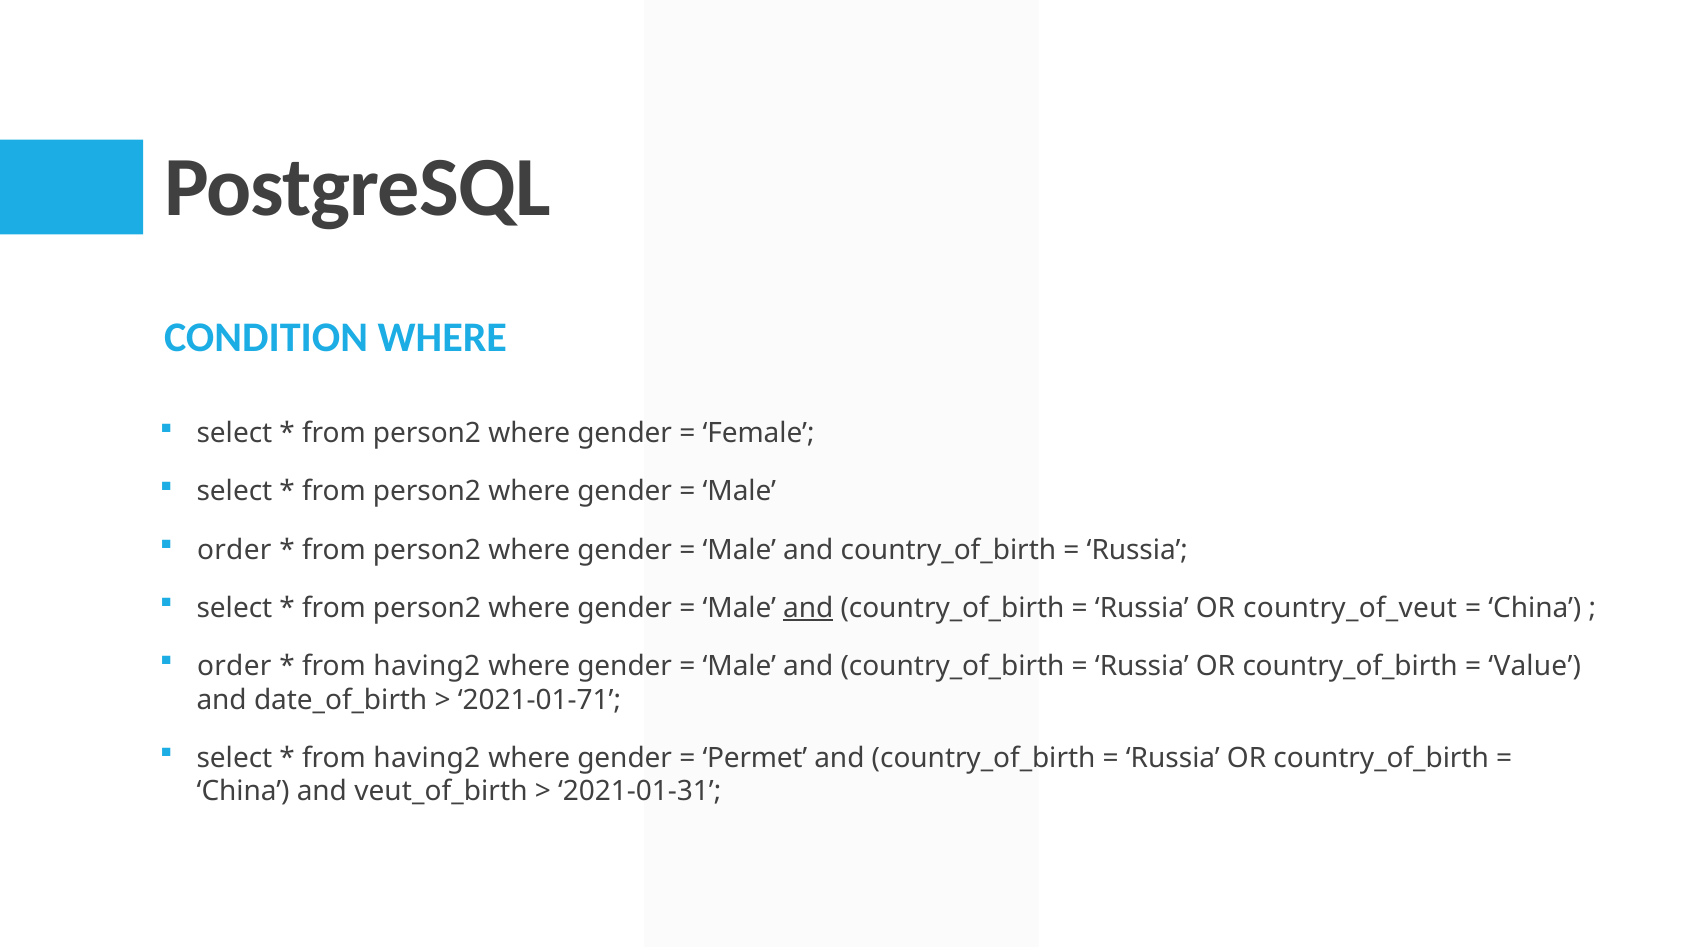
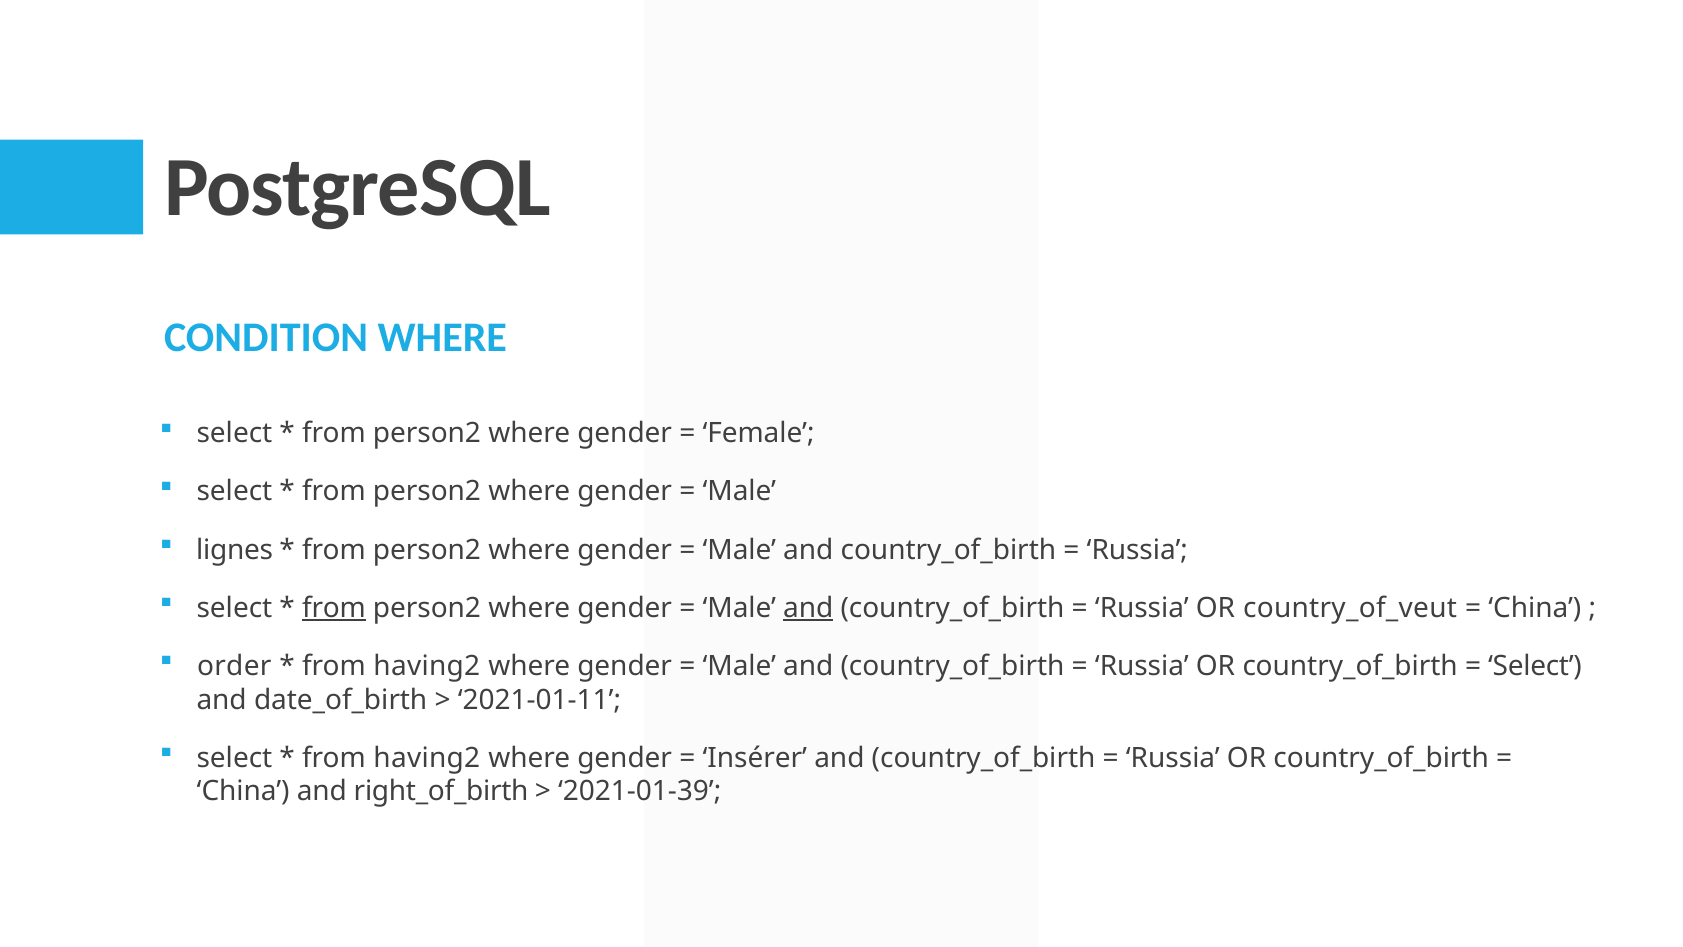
order: order -> lignes (235, 550)
from underline: none -> present (334, 608)
Value: Value -> Select (1535, 666)
2021-01-71: 2021-01-71 -> 2021-01-11 (539, 700)
Permet: Permet -> Insérer (755, 758)
veut_of_birth: veut_of_birth -> right_of_birth (441, 791)
2021-01-31: 2021-01-31 -> 2021-01-39 (640, 791)
